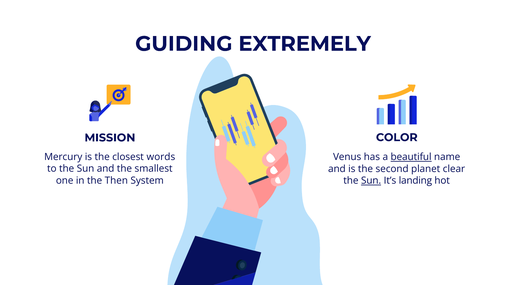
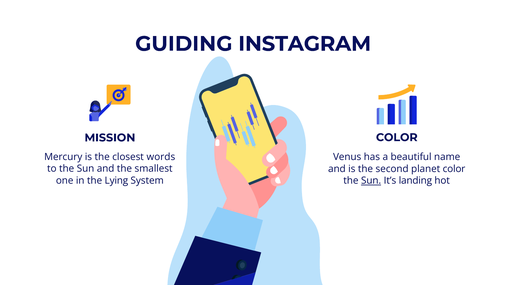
EXTREMELY: EXTREMELY -> INSTAGRAM (305, 44)
beautiful underline: present -> none (411, 157)
planet clear: clear -> color (454, 169)
Then: Then -> Lying (116, 180)
